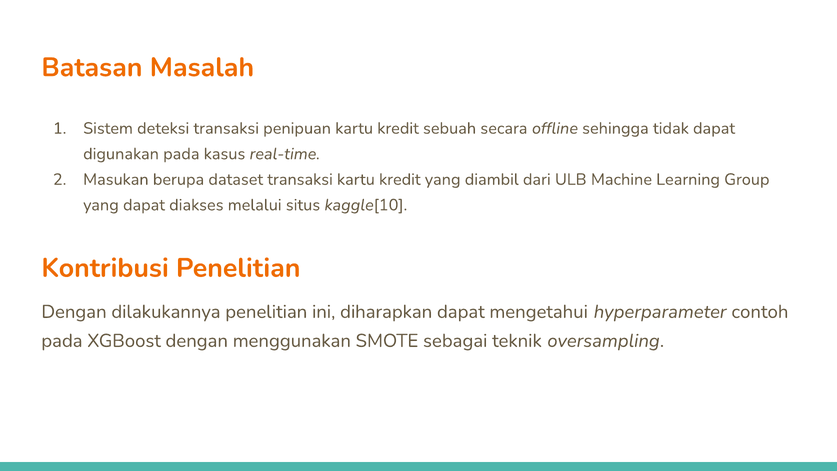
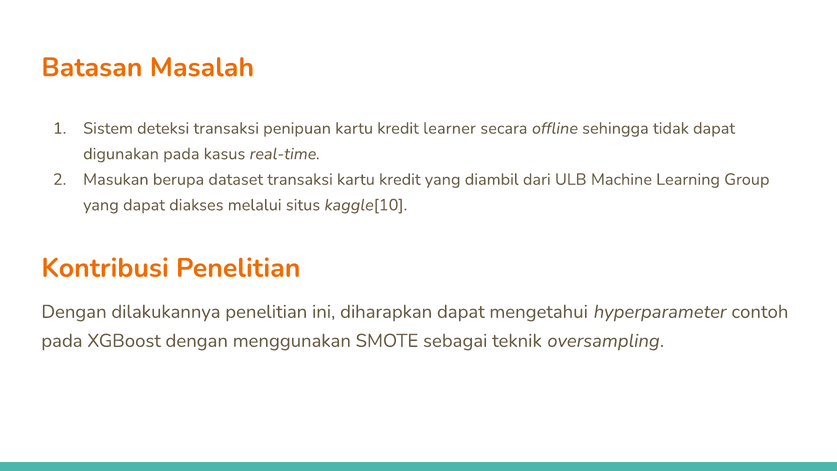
sebuah: sebuah -> learner (449, 128)
